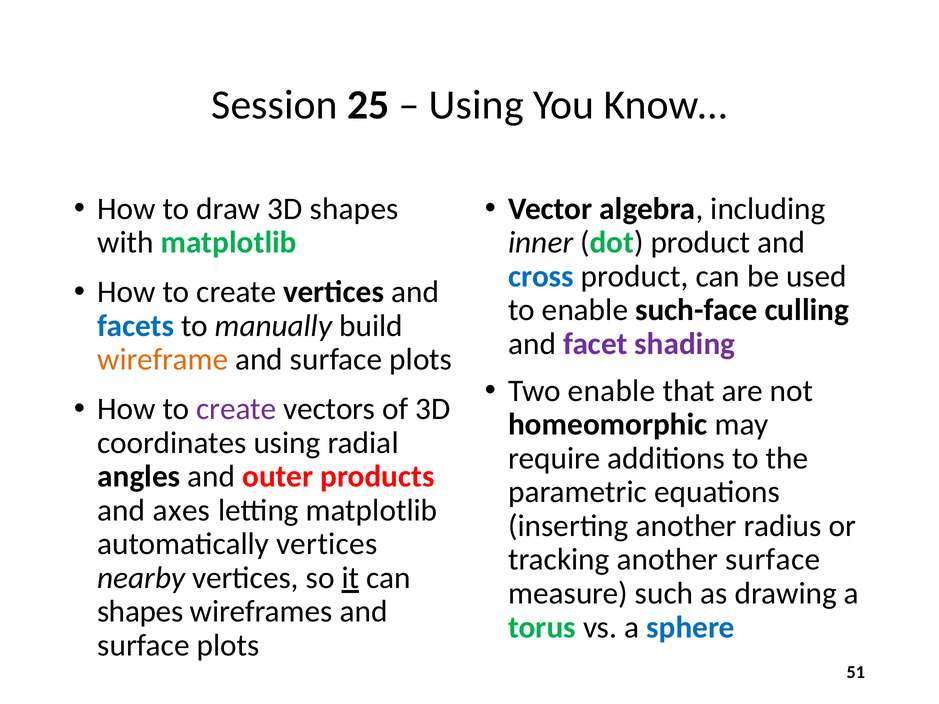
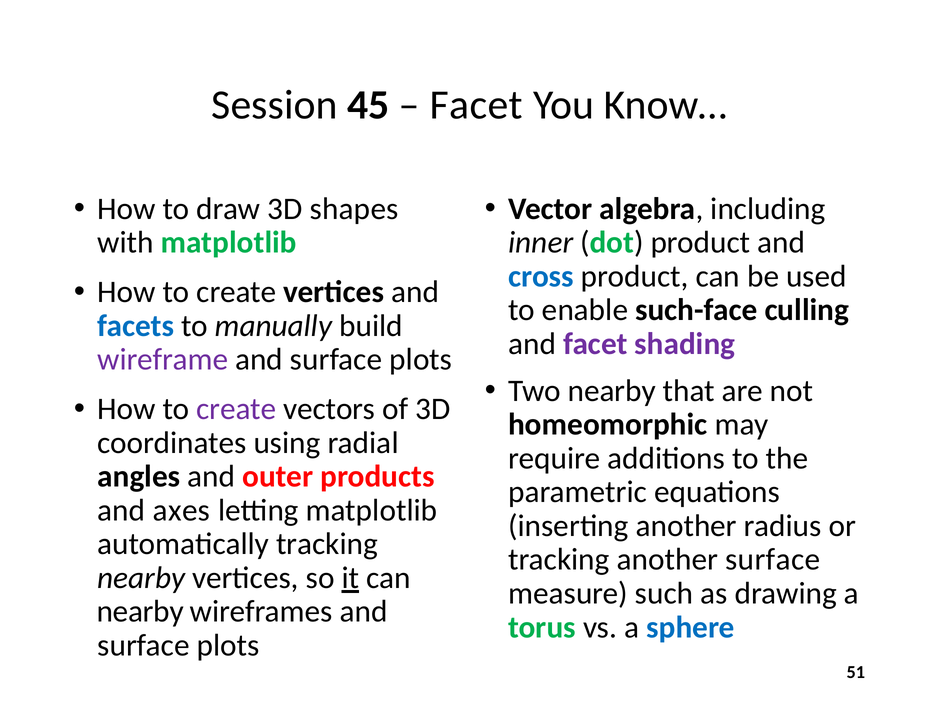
25: 25 -> 45 (368, 105)
Using: Using -> Facet (476, 105)
wireframe colour: orange -> purple (163, 360)
Two enable: enable -> nearby (612, 391)
automatically vertices: vertices -> tracking (327, 544)
shapes: shapes -> nearby (140, 612)
